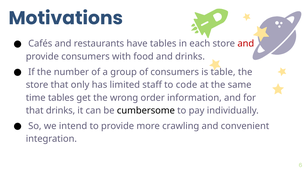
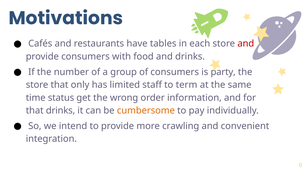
table: table -> party (223, 72)
code: code -> term (187, 85)
time tables: tables -> status (61, 98)
cumbersome colour: black -> orange (146, 111)
